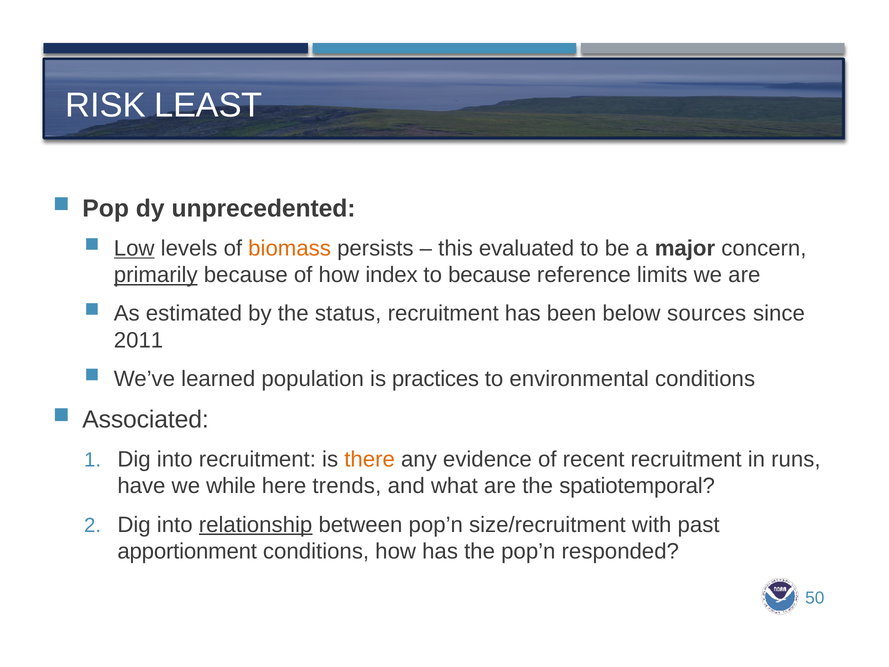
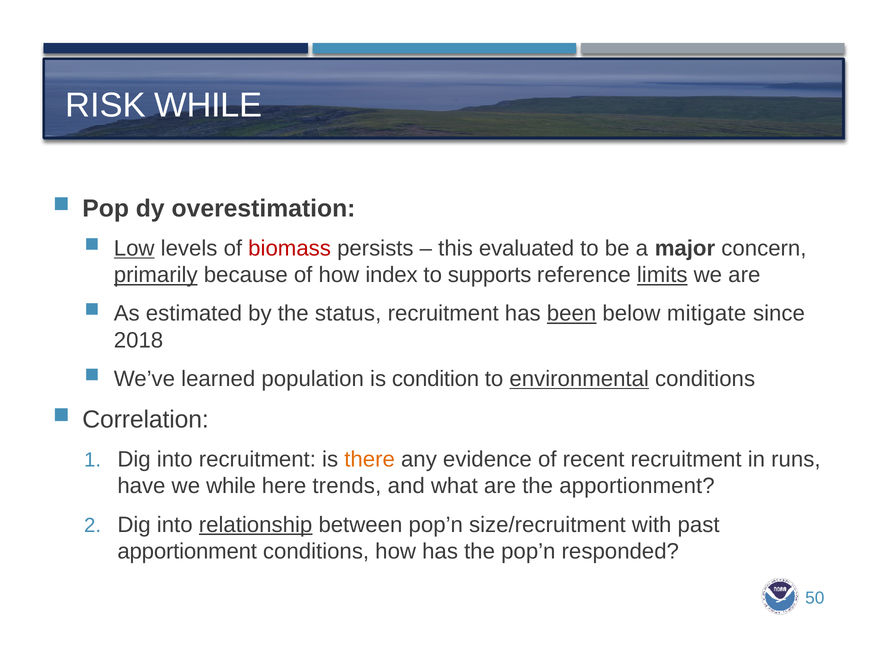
RISK LEAST: LEAST -> WHILE (208, 105)
unprecedented: unprecedented -> overestimation (264, 208)
biomass colour: orange -> red (290, 248)
to because: because -> supports (490, 275)
limits underline: none -> present (662, 275)
been underline: none -> present (572, 314)
sources: sources -> mitigate (707, 314)
2011: 2011 -> 2018 (139, 340)
practices: practices -> condition (436, 379)
environmental underline: none -> present (579, 379)
Associated: Associated -> Correlation (146, 419)
the spatiotemporal: spatiotemporal -> apportionment (637, 486)
